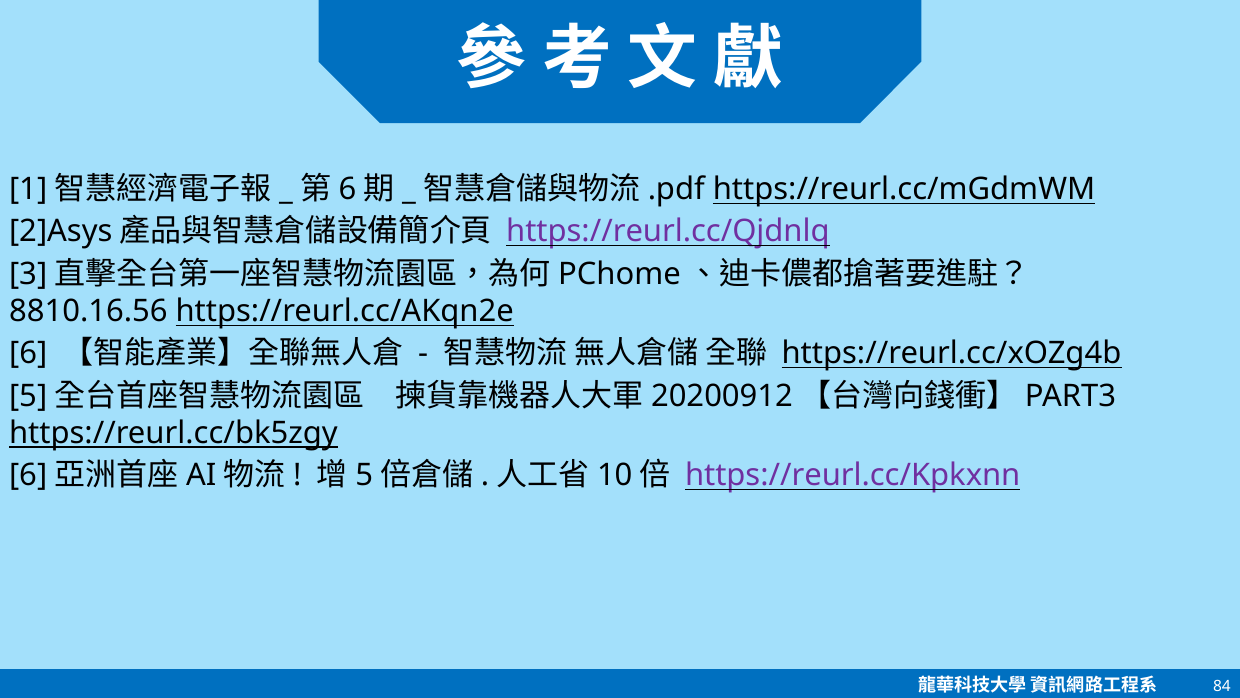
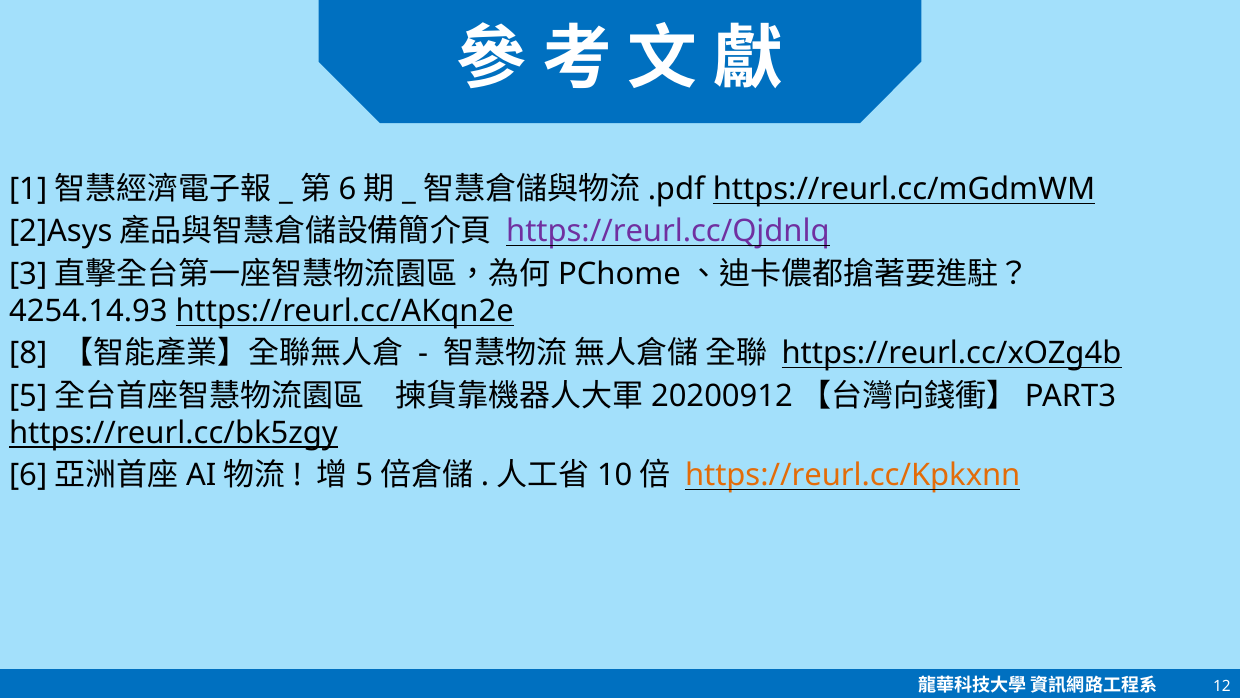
8810.16.56: 8810.16.56 -> 4254.14.93 (88, 311)
6: 6 -> 8 (28, 353)
https://reurl.cc/Kpkxnn colour: purple -> orange (853, 475)
84: 84 -> 12 (1222, 686)
